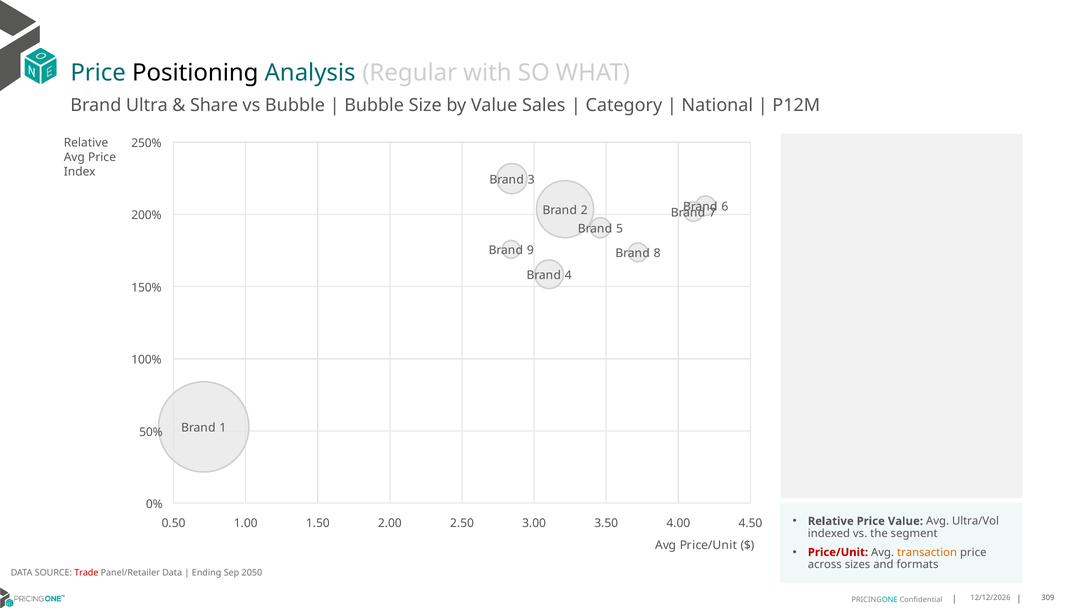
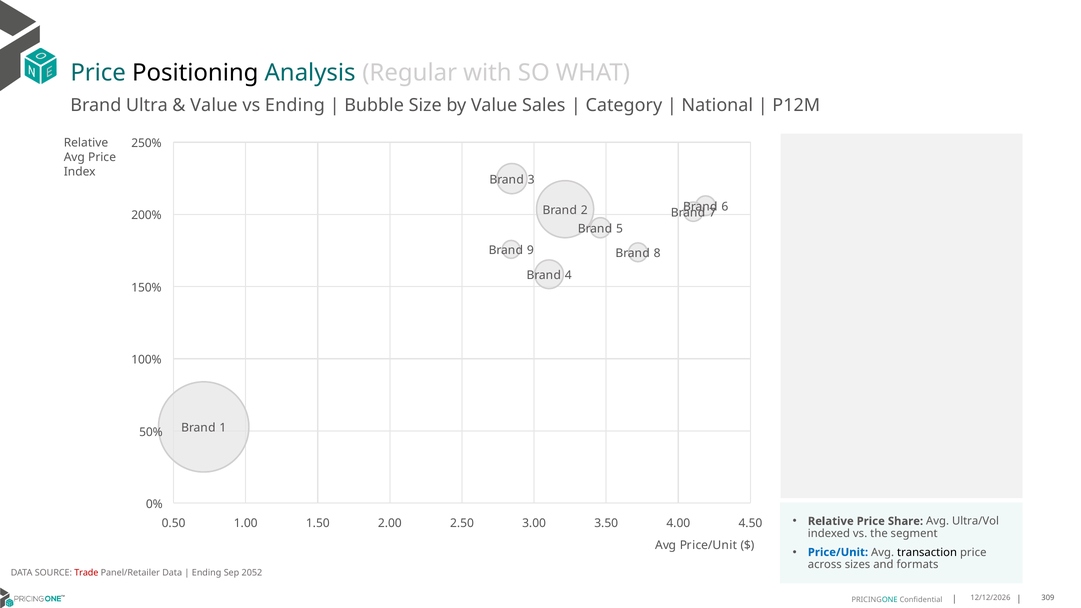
Share: Share -> Value (214, 105)
vs Bubble: Bubble -> Ending (295, 105)
Price Value: Value -> Share (905, 521)
Price/Unit colour: red -> blue (838, 552)
transaction colour: orange -> black (927, 552)
2050: 2050 -> 2052 (252, 573)
